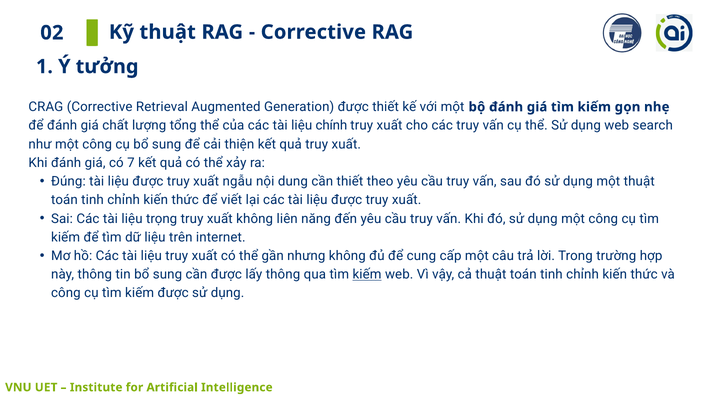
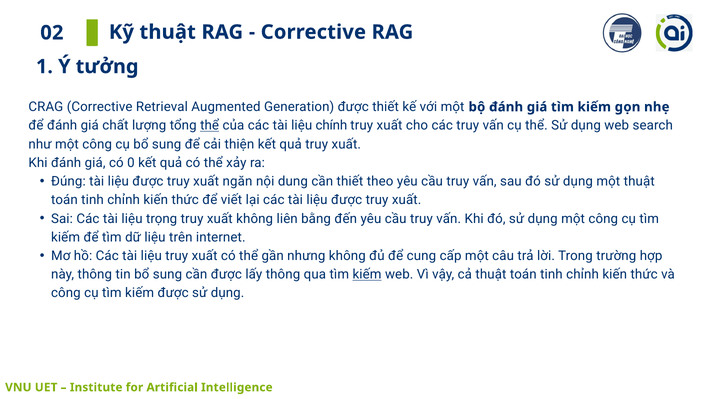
thể underline: none -> present (210, 126)
7: 7 -> 0 (131, 163)
ngẫu: ngẫu -> ngăn (237, 181)
năng: năng -> bằng (316, 219)
